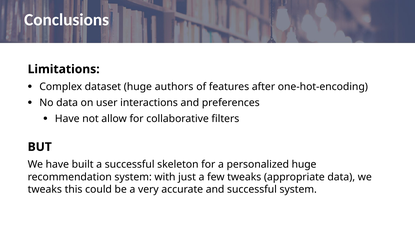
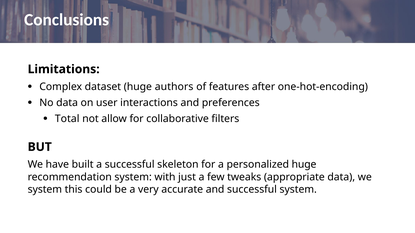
Have: Have -> Total (67, 119)
tweaks: tweaks -> system (45, 190)
